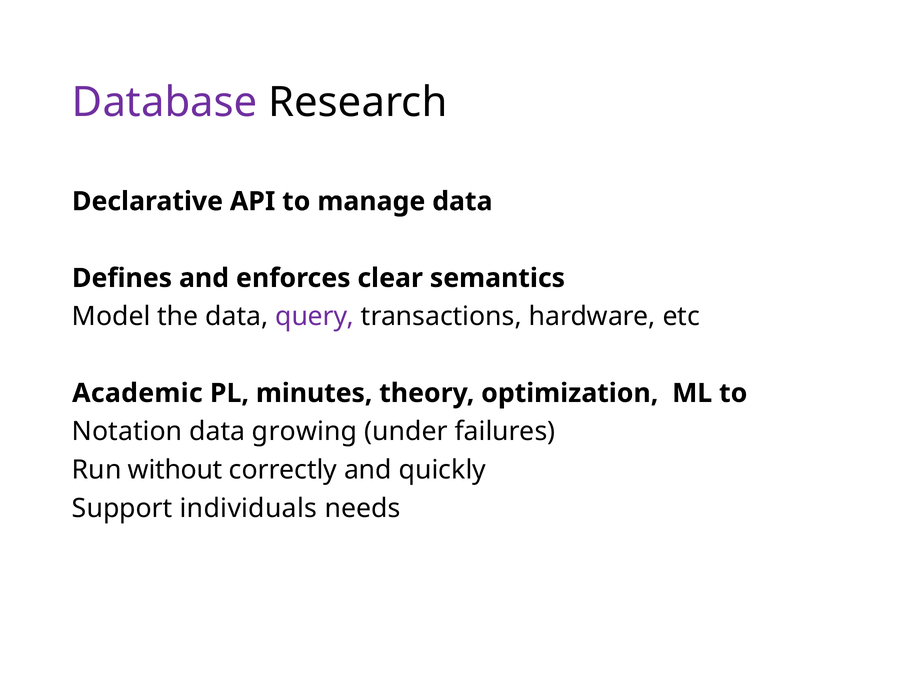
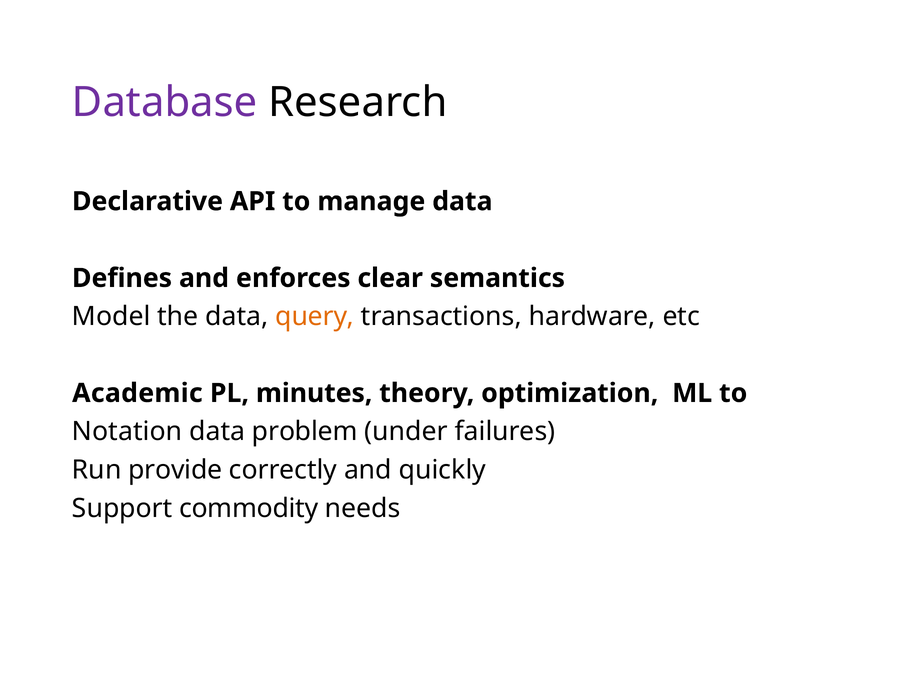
query colour: purple -> orange (315, 316)
growing: growing -> problem (305, 431)
without: without -> provide (175, 470)
individuals: individuals -> commodity (249, 508)
